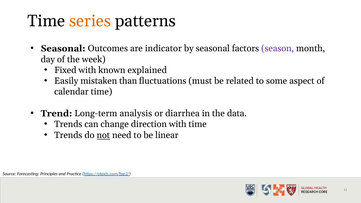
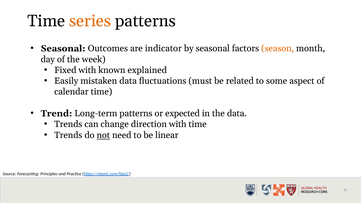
season colour: purple -> orange (278, 48)
mistaken than: than -> data (128, 81)
Long-term analysis: analysis -> patterns (136, 113)
diarrhea: diarrhea -> expected (183, 113)
